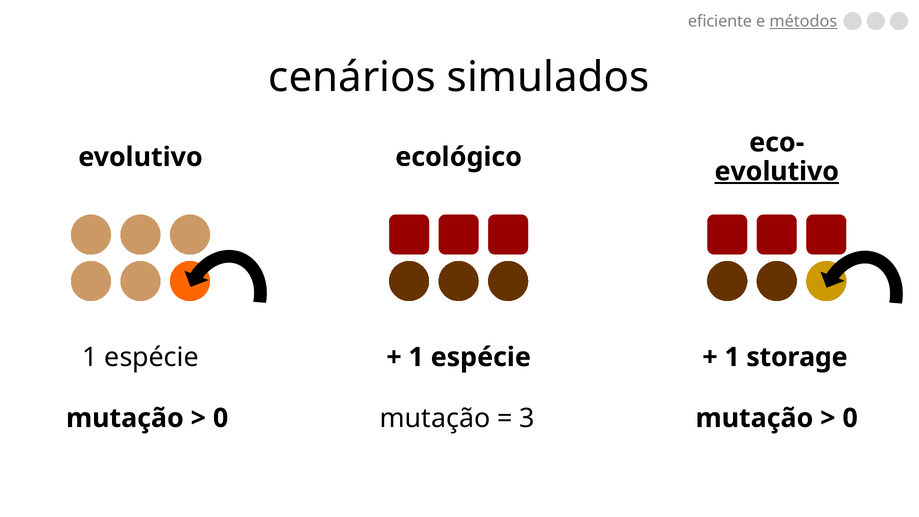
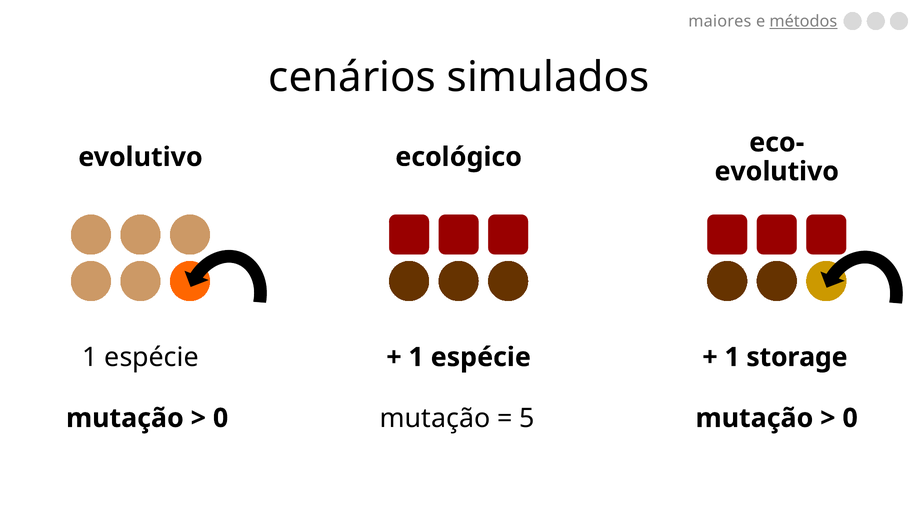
eficiente: eficiente -> maiores (720, 22)
evolutivo underline: present -> none (777, 171)
3: 3 -> 5 (527, 418)
